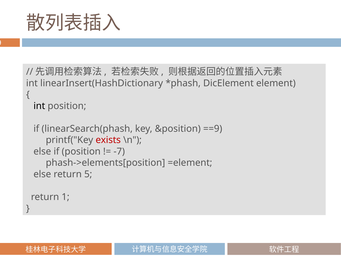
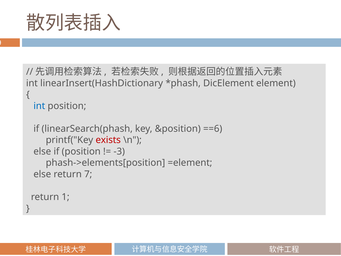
int colour: black -> blue (39, 106)
==9: ==9 -> ==6 (213, 129)
-7: -7 -> -3 (119, 151)
5: 5 -> 7 (88, 174)
